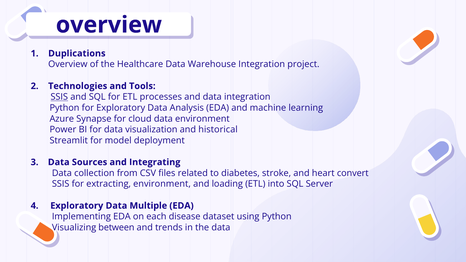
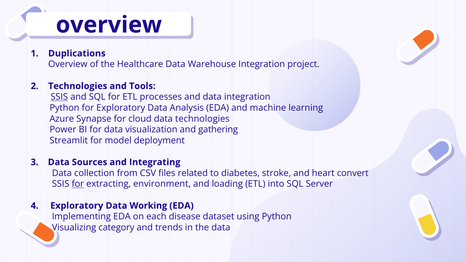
data environment: environment -> technologies (202, 119)
historical: historical -> gathering (218, 130)
for underline: none -> present (78, 184)
Multiple: Multiple -> Working (148, 206)
between: between -> category (116, 228)
